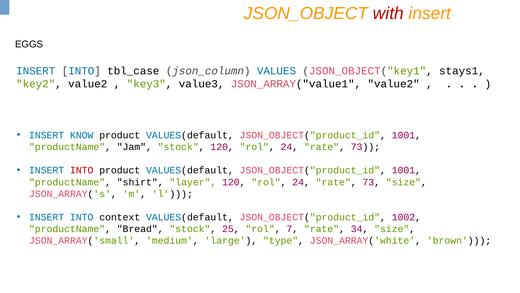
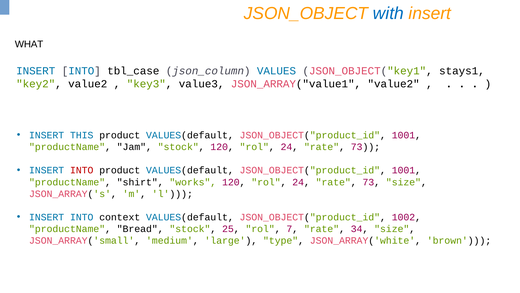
with colour: red -> blue (388, 14)
EGGS: EGGS -> WHAT (29, 44)
KNOW: KNOW -> THIS (82, 135)
layer: layer -> works (193, 182)
